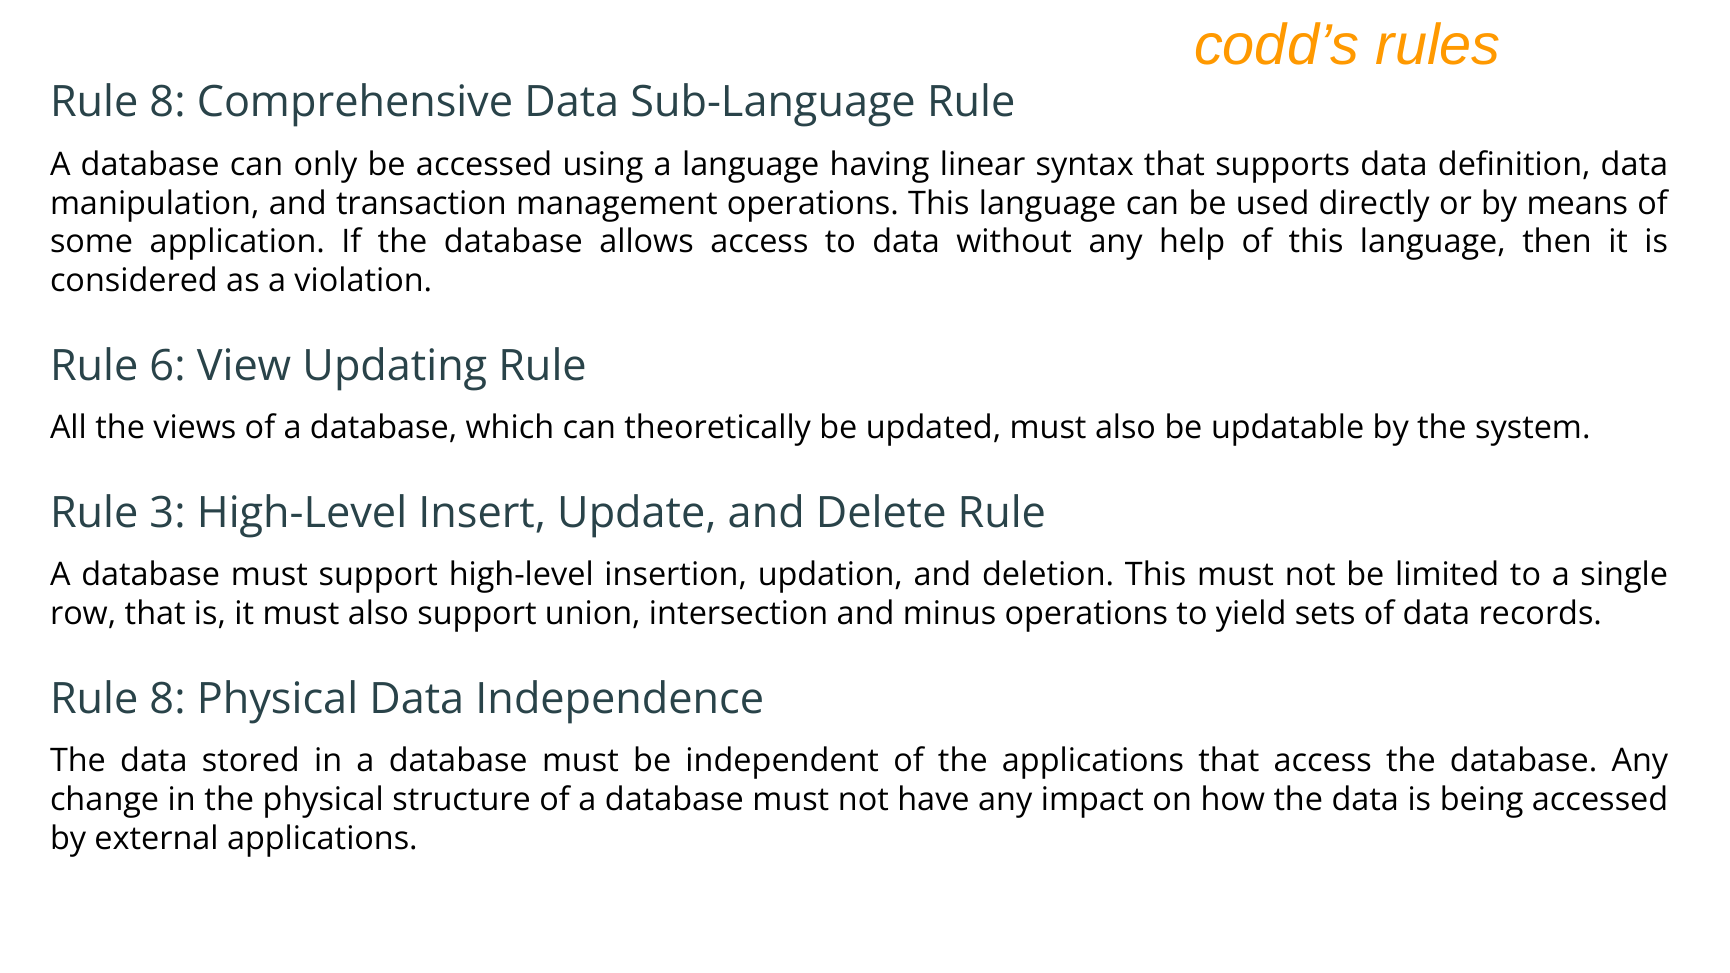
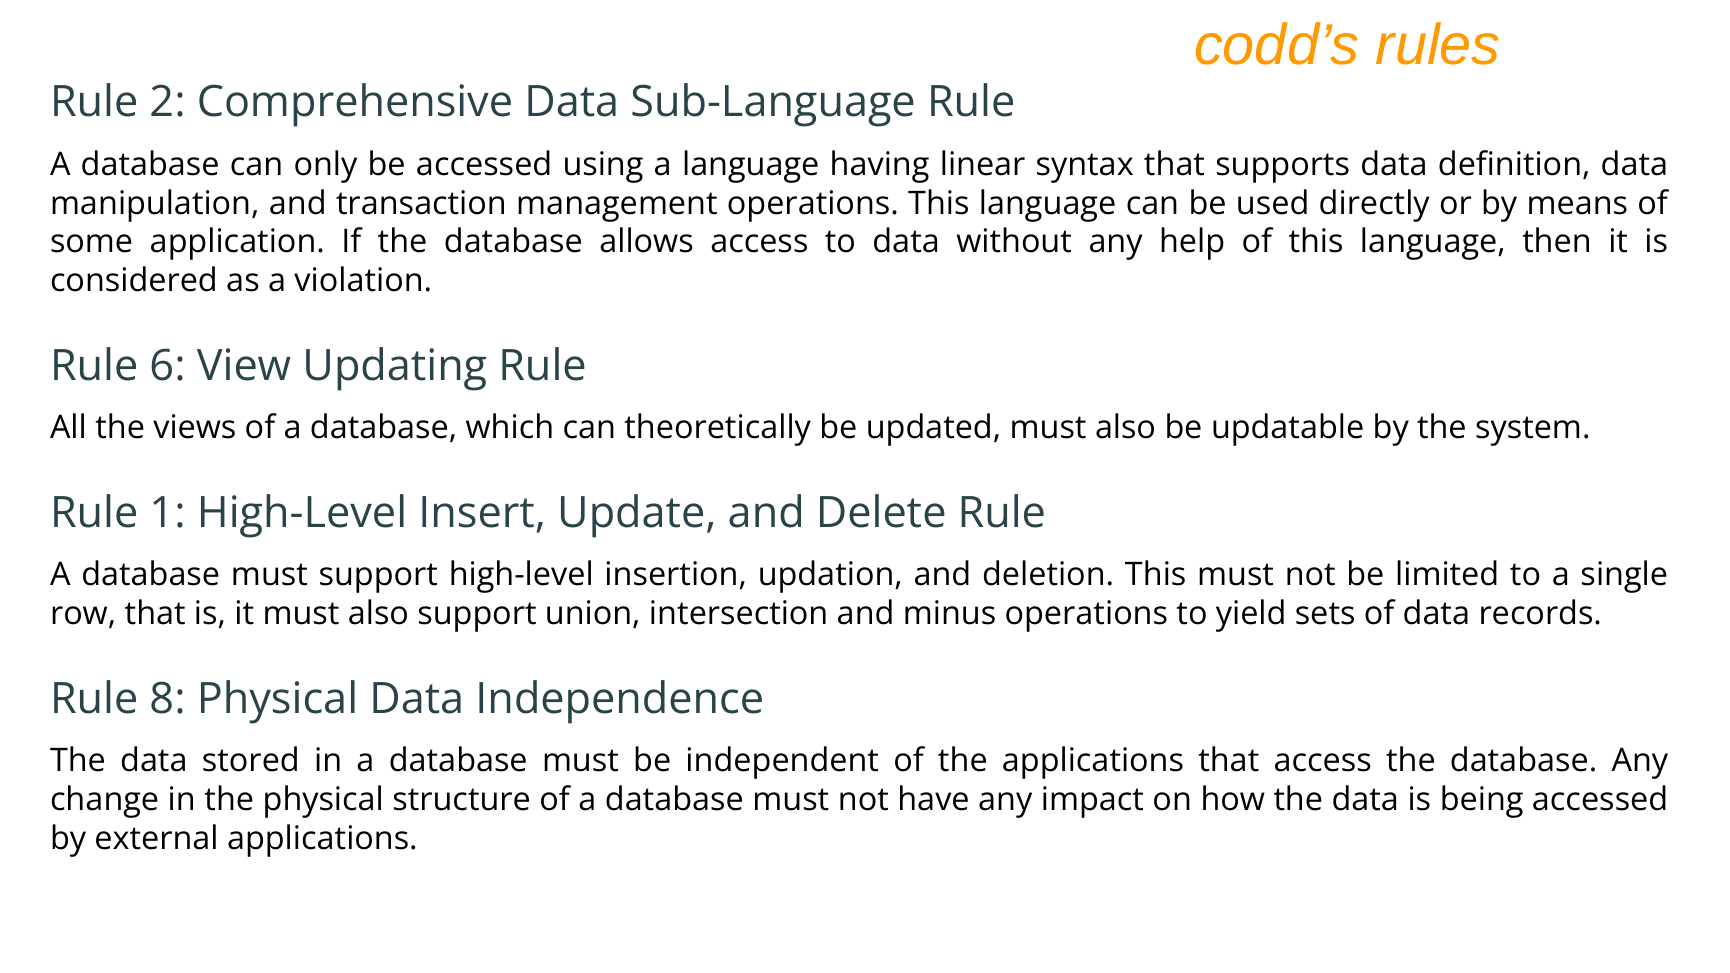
8: 8 -> 2 (168, 103)
3: 3 -> 1 (168, 513)
